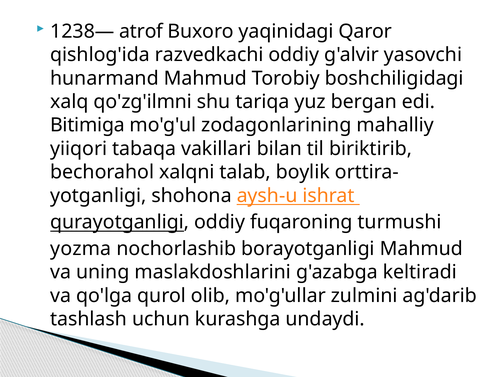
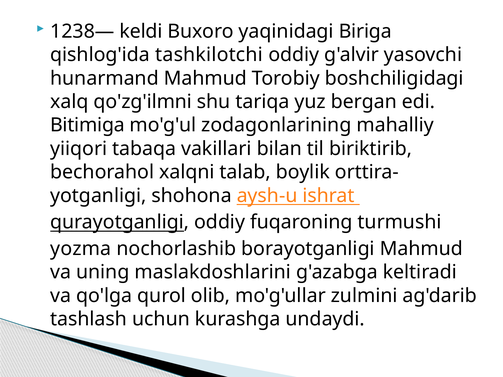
atrof: atrof -> keldi (141, 31)
Qaror: Qaror -> Biriga (365, 31)
razvedkachi: razvedkachi -> tashkilotchi (209, 55)
